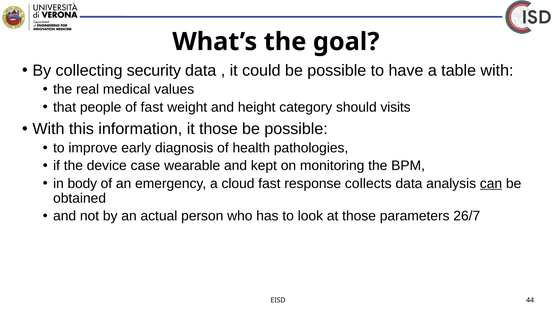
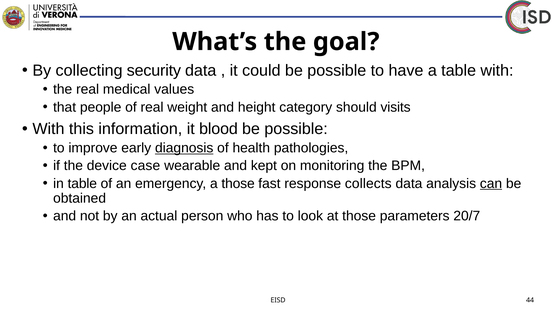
of fast: fast -> real (152, 107)
it those: those -> blood (218, 129)
diagnosis underline: none -> present (184, 148)
in body: body -> table (82, 184)
a cloud: cloud -> those (238, 184)
26/7: 26/7 -> 20/7 (467, 216)
